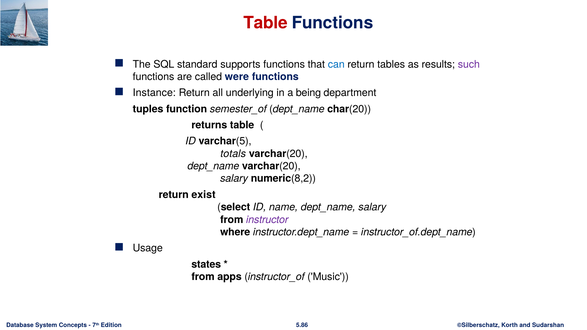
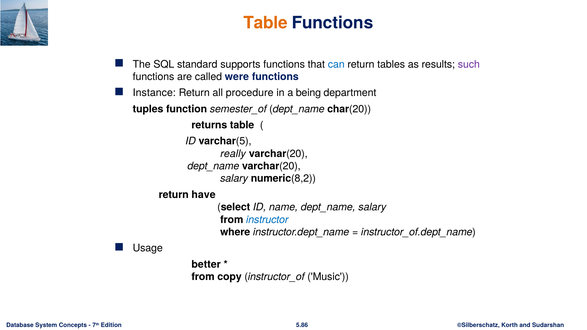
Table colour: red -> orange (266, 23)
underlying: underlying -> procedure (250, 93)
totals: totals -> really (233, 154)
exist: exist -> have (204, 195)
instructor colour: purple -> blue (267, 220)
states: states -> better (206, 264)
apps: apps -> copy (230, 277)
